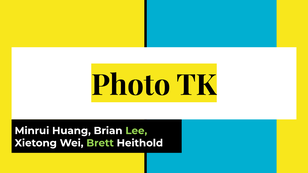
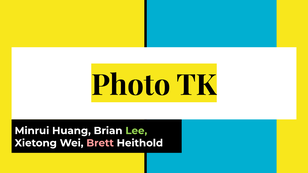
Brett colour: light green -> pink (100, 143)
